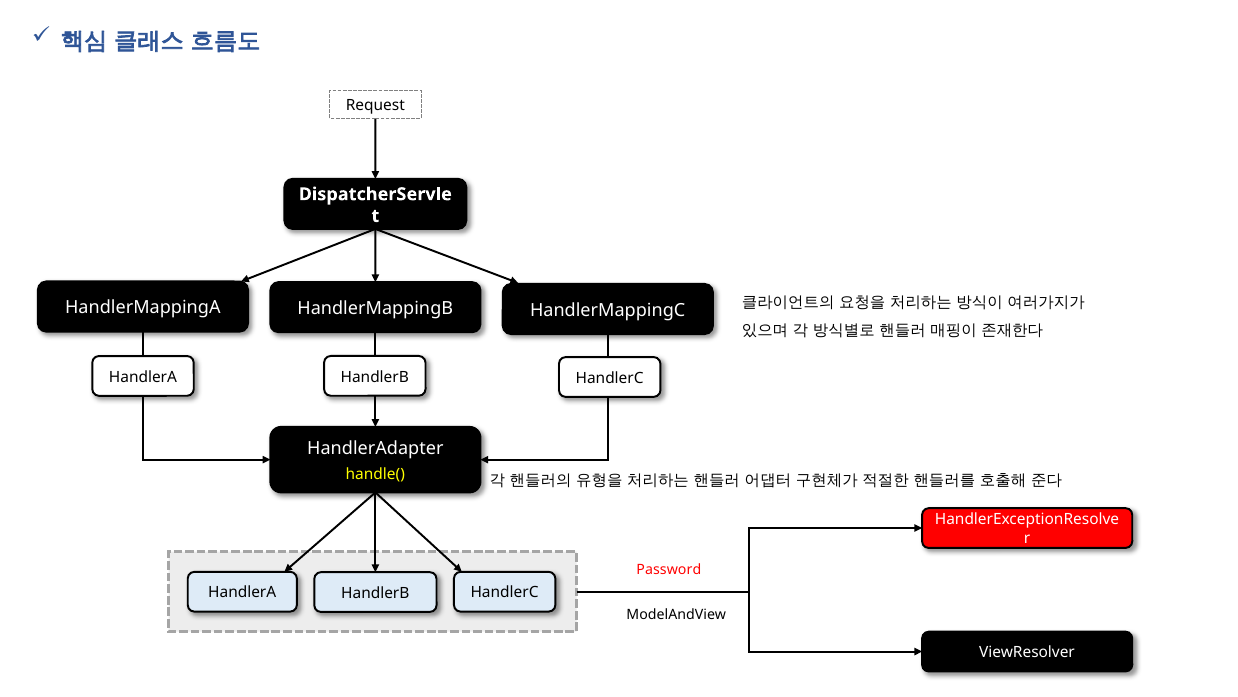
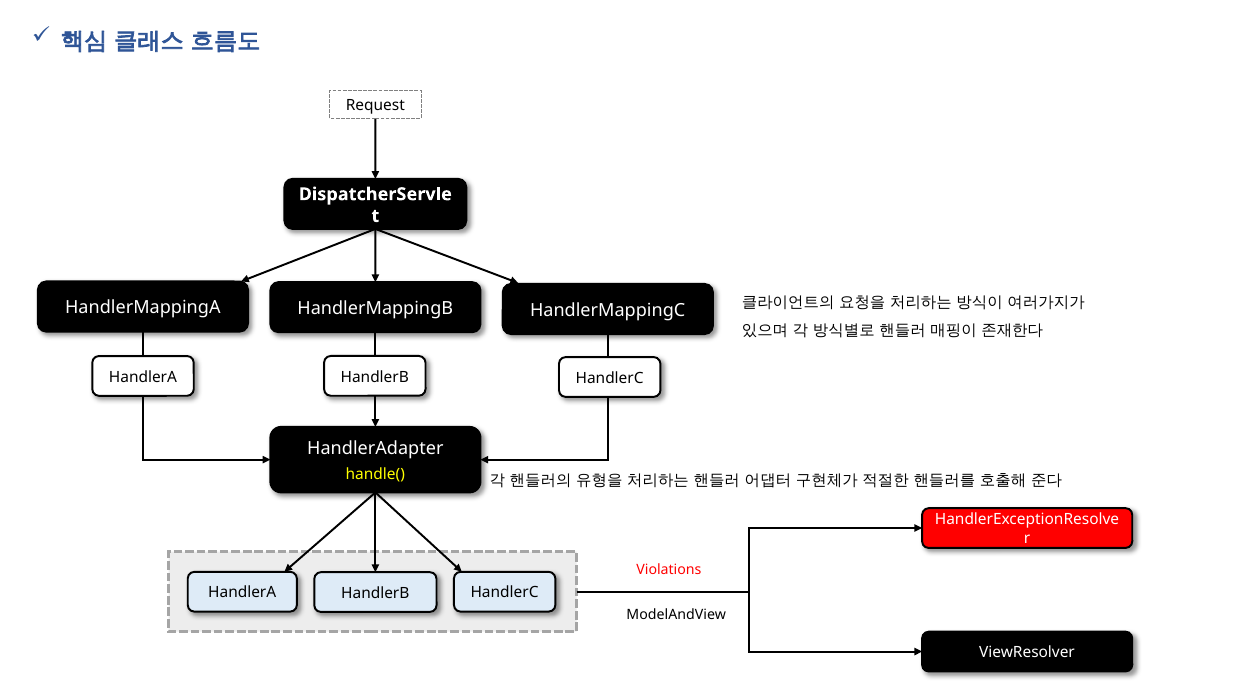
Password: Password -> Violations (669, 570)
